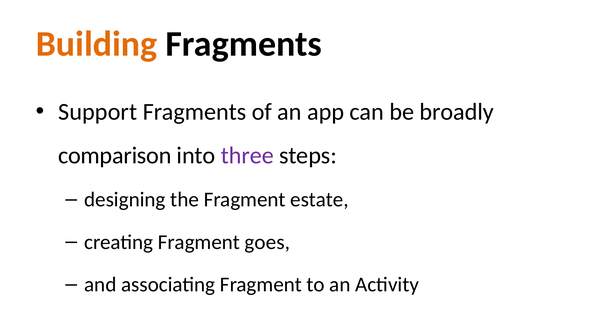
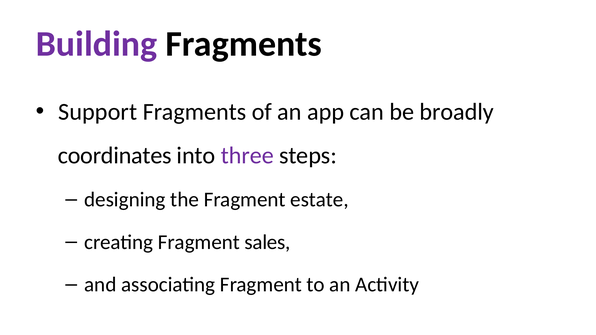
Building colour: orange -> purple (97, 44)
comparison: comparison -> coordinates (115, 156)
goes: goes -> sales (267, 242)
